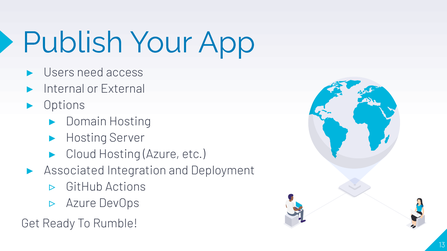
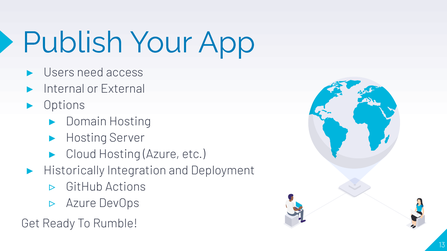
Associated: Associated -> Historically (74, 171)
